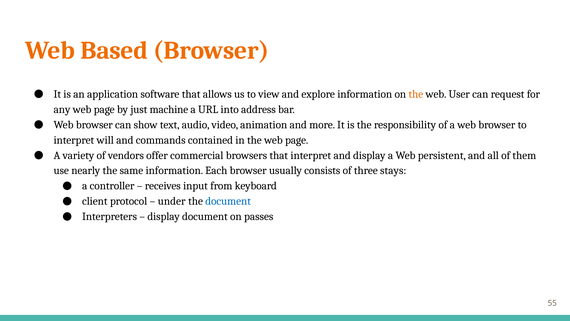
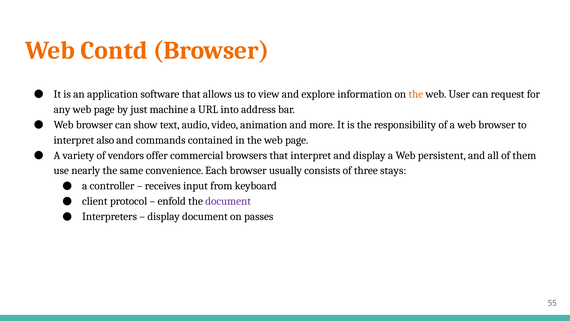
Based: Based -> Contd (114, 50)
will: will -> also (105, 140)
same information: information -> convenience (174, 170)
under: under -> enfold (172, 201)
document colour: blue -> purple (228, 201)
